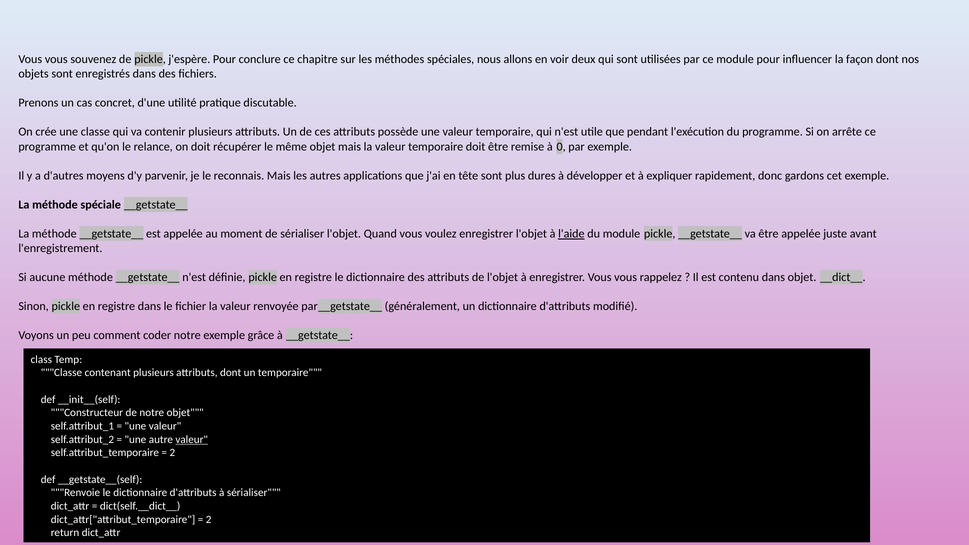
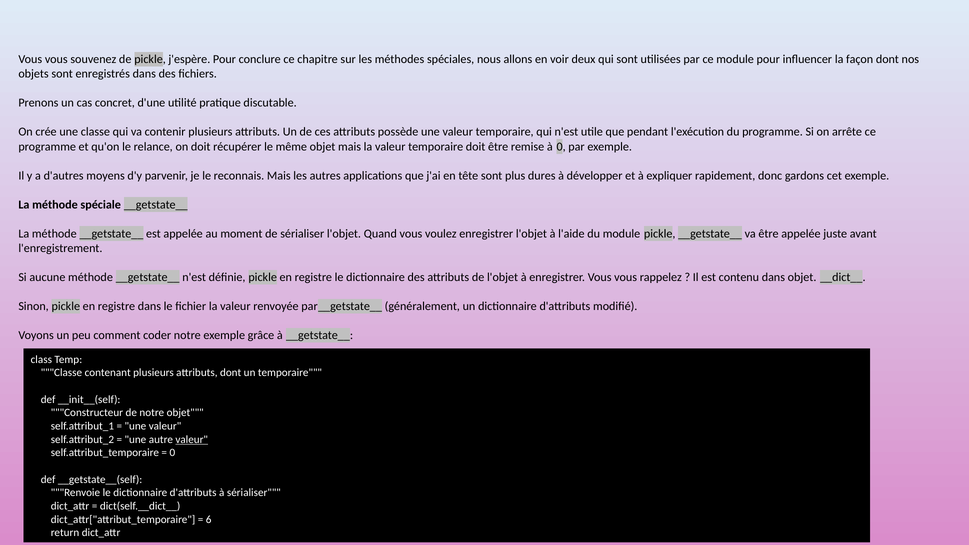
l'aide underline: present -> none (571, 234)
2: 2 -> 0 (172, 453)
2: 2 -> 6 (209, 520)
